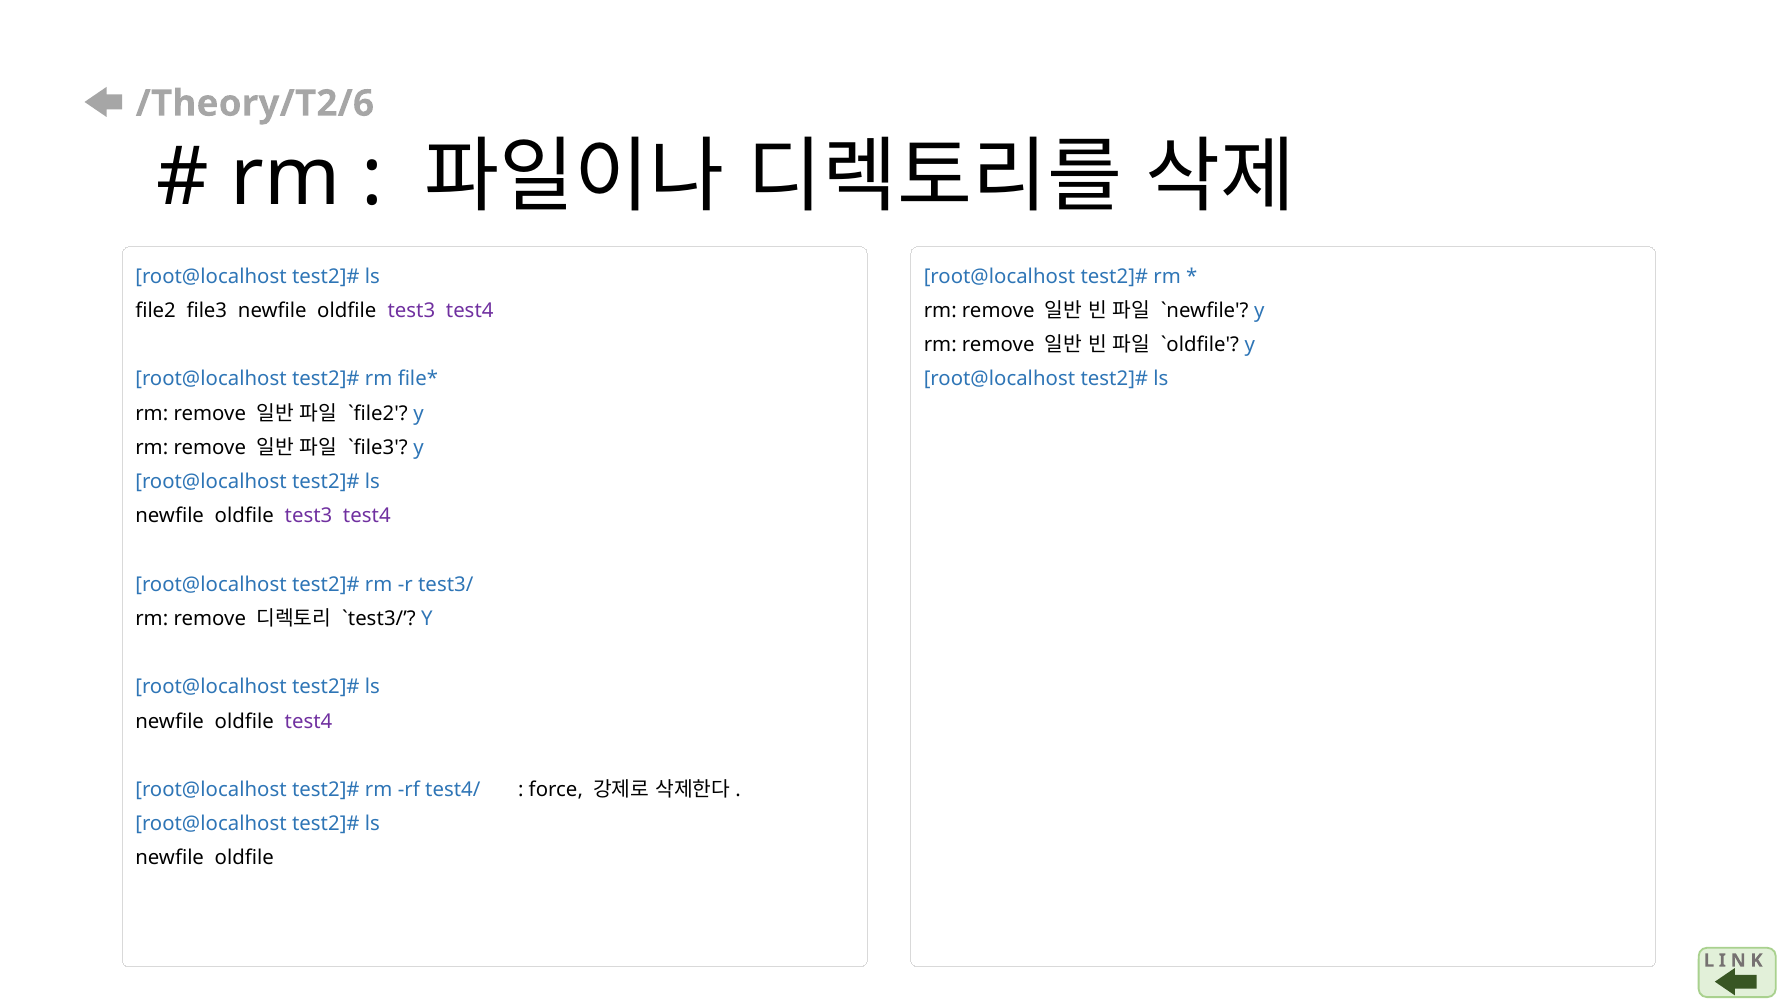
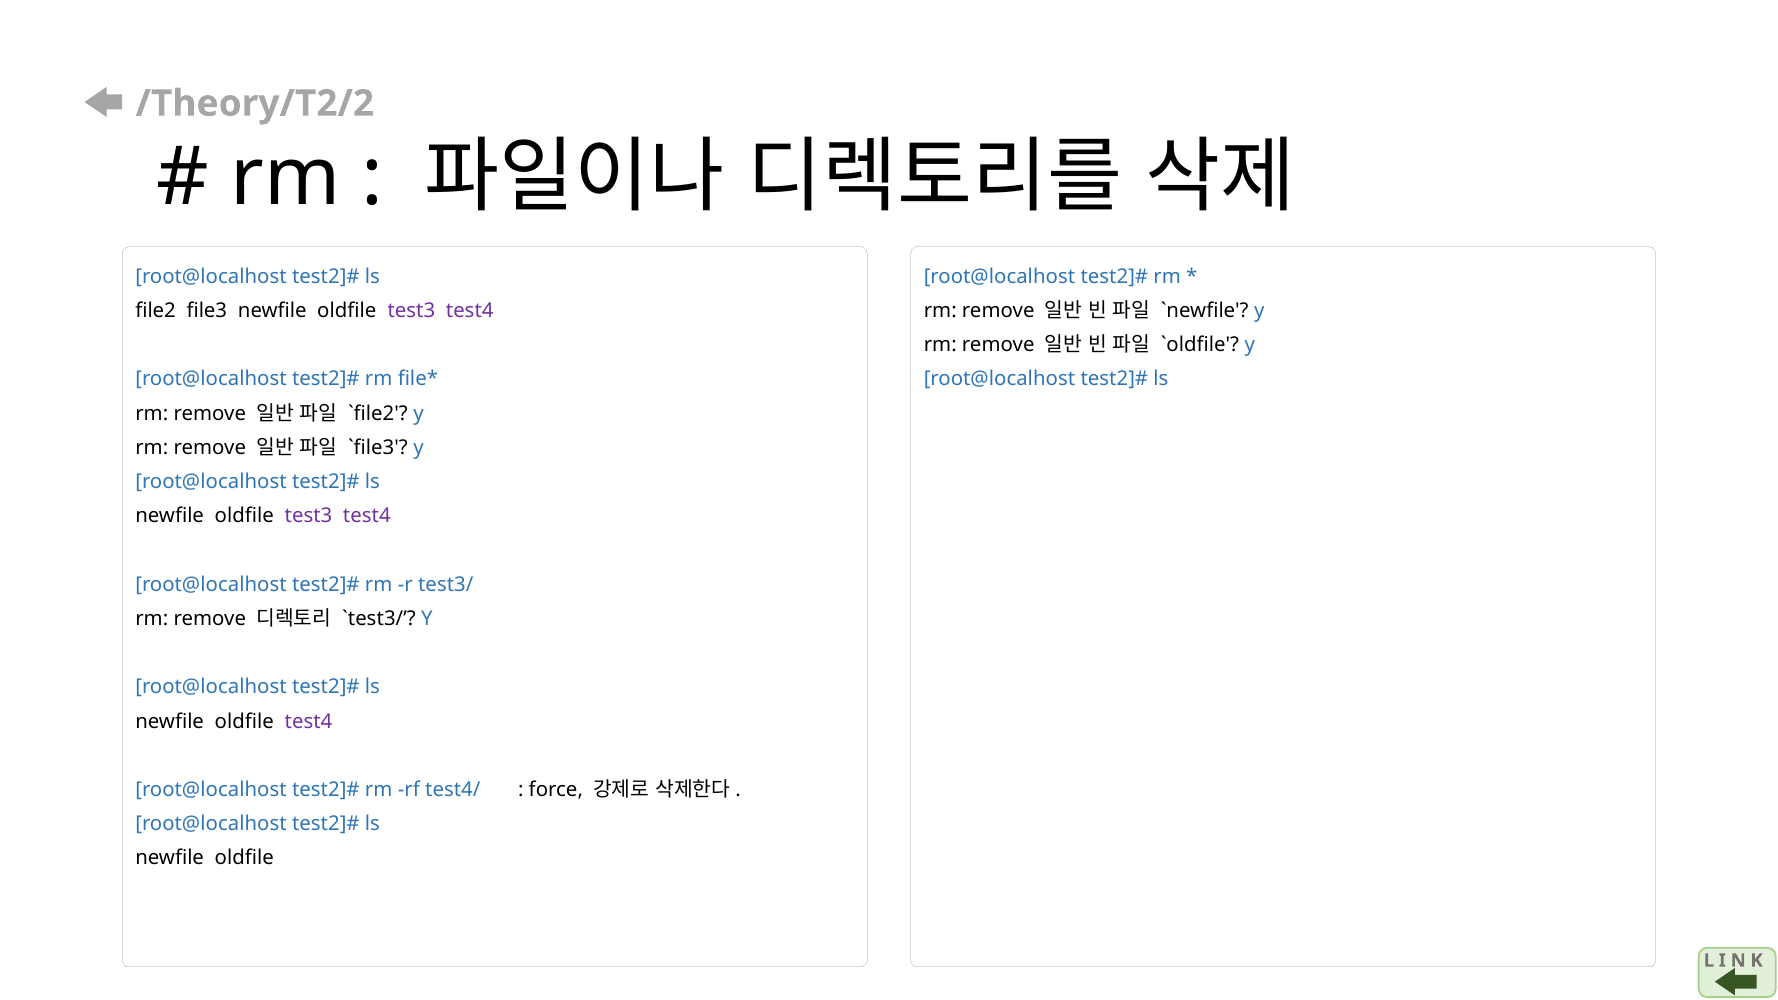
/Theory/T2/6: /Theory/T2/6 -> /Theory/T2/2 (255, 104)
